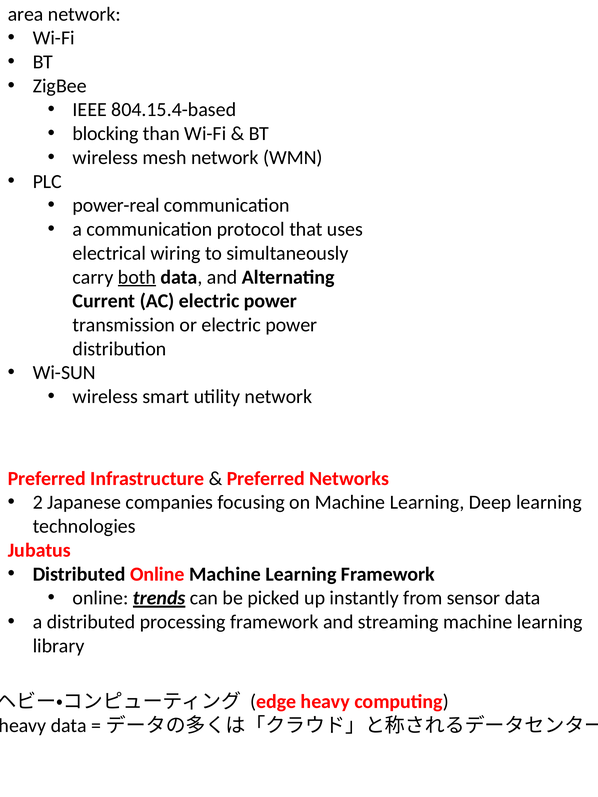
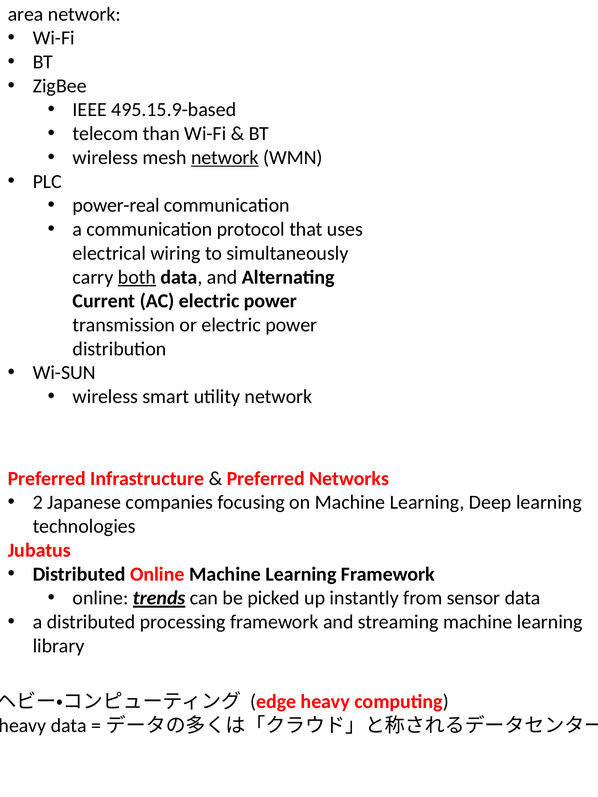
804.15.4-based: 804.15.4-based -> 495.15.9-based (174, 110)
blocking: blocking -> telecom (105, 134)
network underline: none -> present (225, 158)
